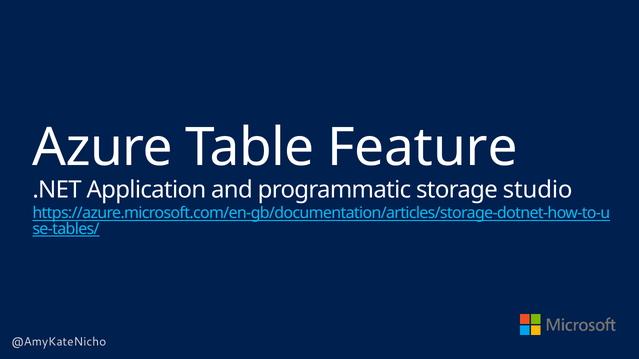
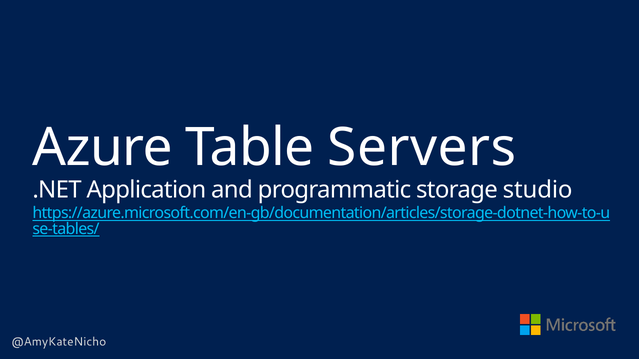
Feature: Feature -> Servers (422, 148)
